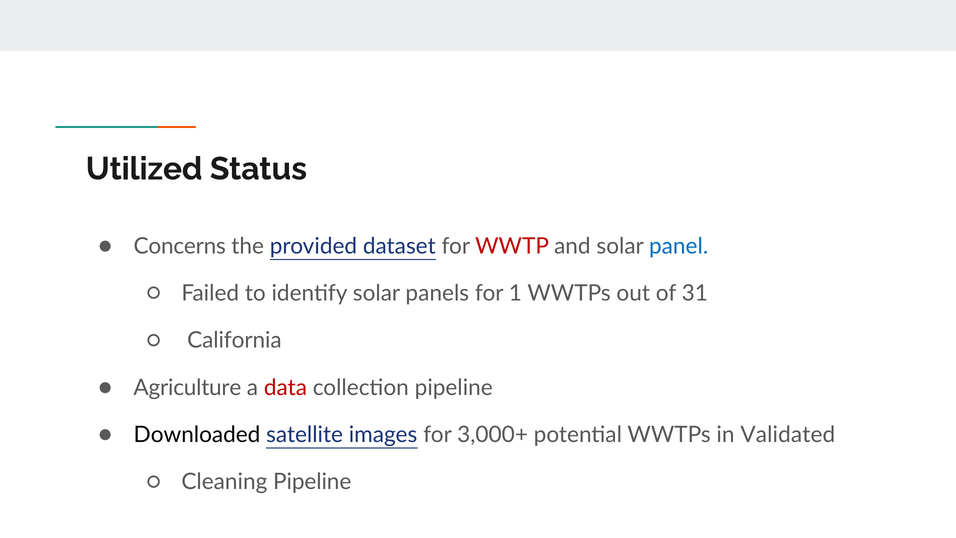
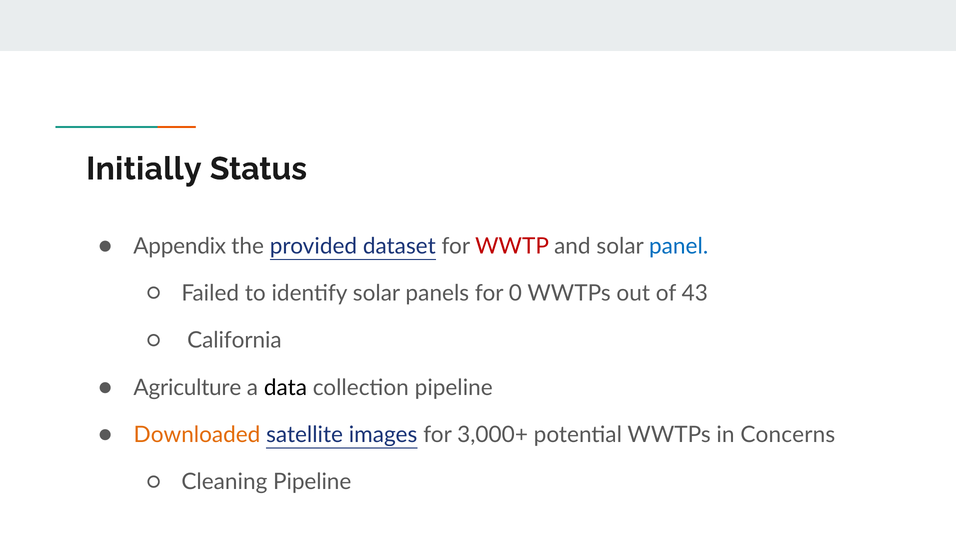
Utilized: Utilized -> Initially (144, 169)
Concerns: Concerns -> Appendix (180, 246)
1: 1 -> 0 (515, 293)
31: 31 -> 43 (695, 293)
data colour: red -> black (285, 388)
Downloaded colour: black -> orange (197, 435)
Validated: Validated -> Concerns (788, 435)
